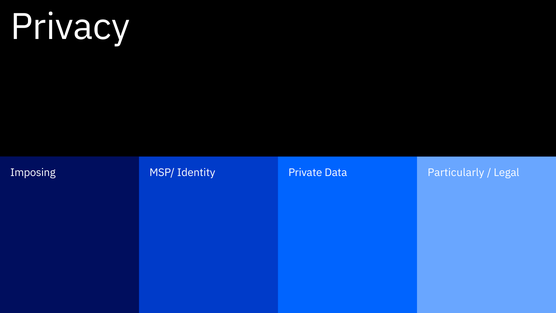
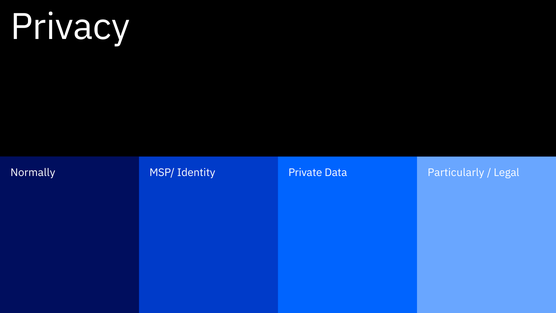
Imposing: Imposing -> Normally (33, 172)
